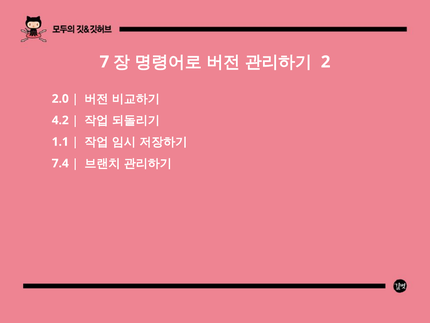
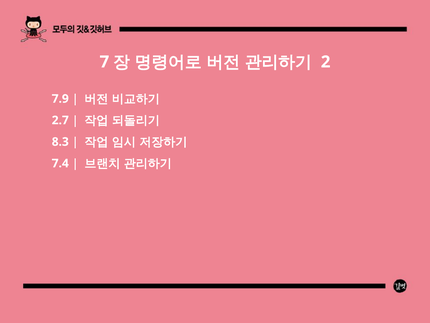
2.0: 2.0 -> 7.9 (60, 99)
4.2: 4.2 -> 2.7 (60, 120)
1.1: 1.1 -> 8.3 (60, 142)
